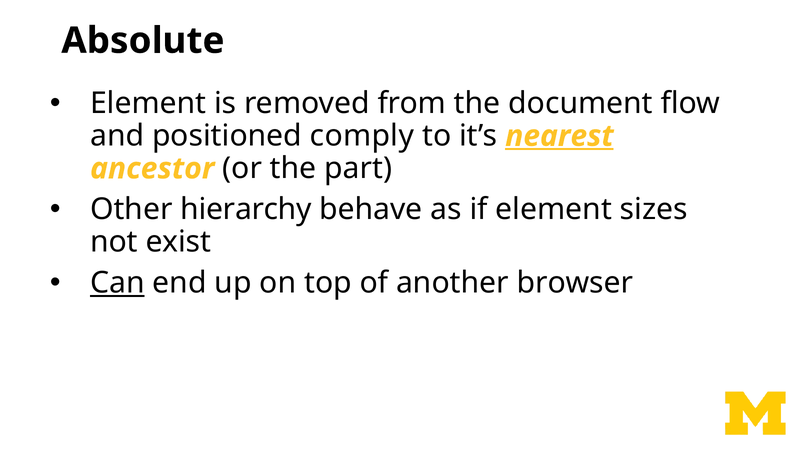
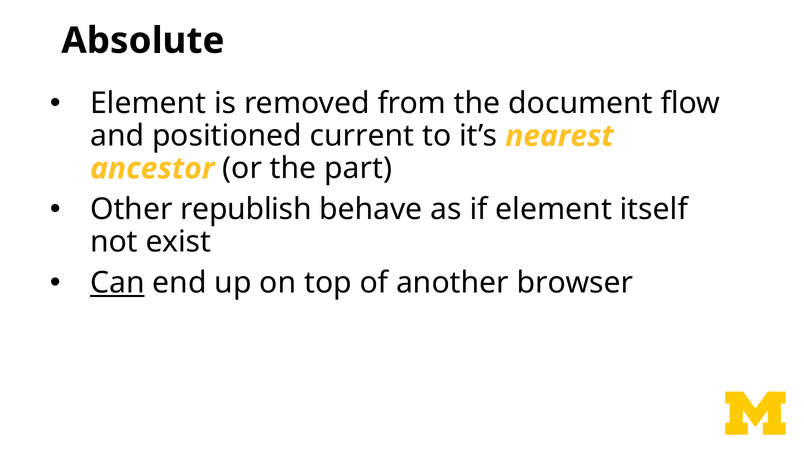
comply: comply -> current (362, 136)
nearest underline: present -> none (559, 136)
hierarchy: hierarchy -> republish (246, 210)
sizes: sizes -> itself (654, 210)
